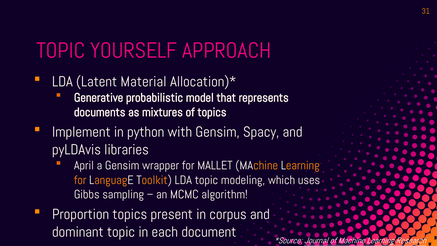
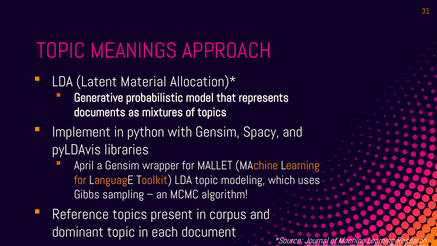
YOURSELF: YOURSELF -> MEANINGS (134, 50)
Proportion: Proportion -> Reference (81, 214)
